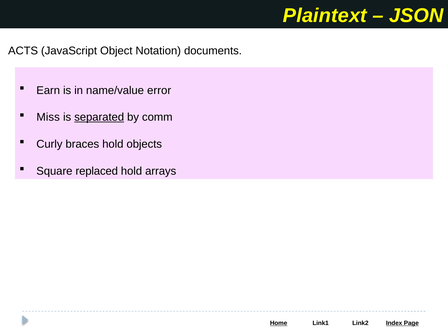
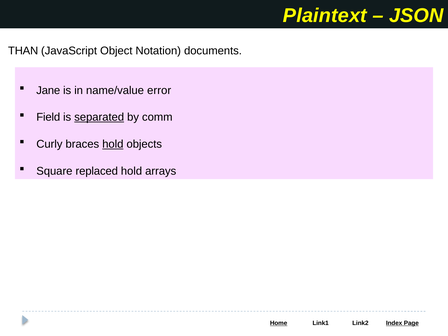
ACTS: ACTS -> THAN (23, 51)
Earn: Earn -> Jane (48, 90)
Miss: Miss -> Field (48, 117)
hold underline: none -> present (113, 144)
